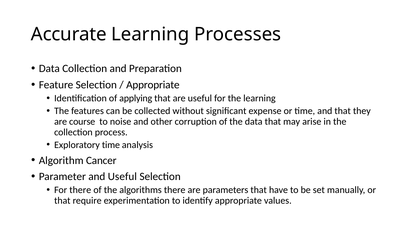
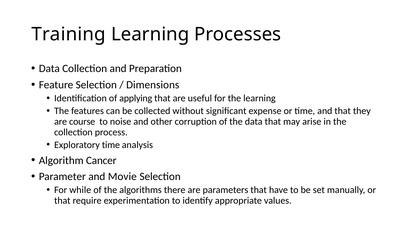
Accurate: Accurate -> Training (69, 34)
Appropriate: Appropriate -> Dimensions (153, 85)
and Useful: Useful -> Movie (122, 177)
For there: there -> while (80, 190)
